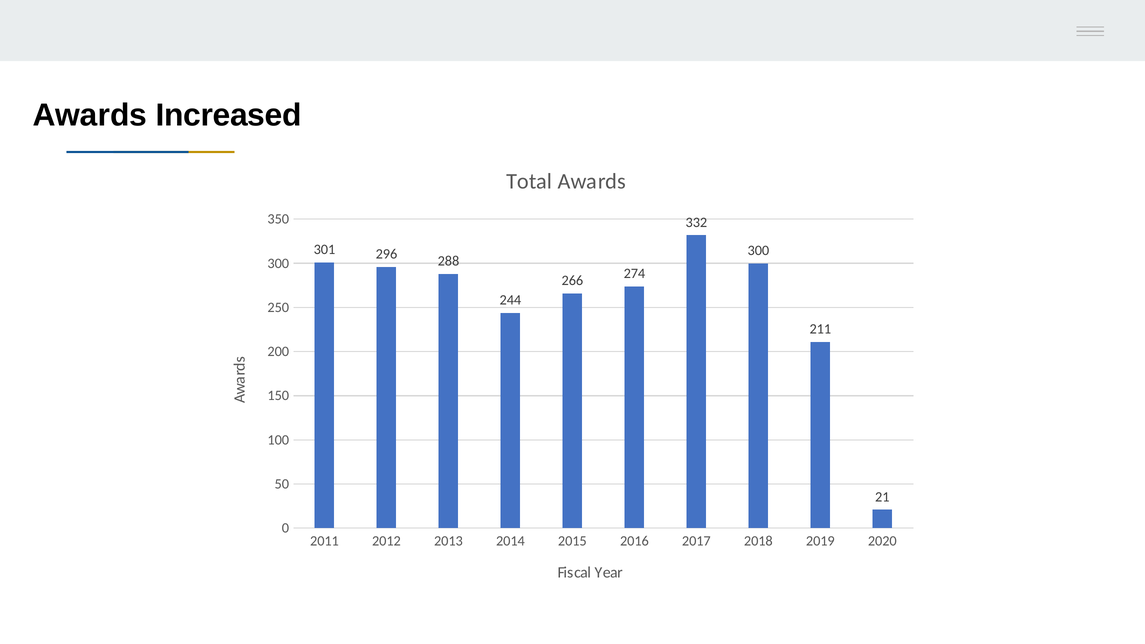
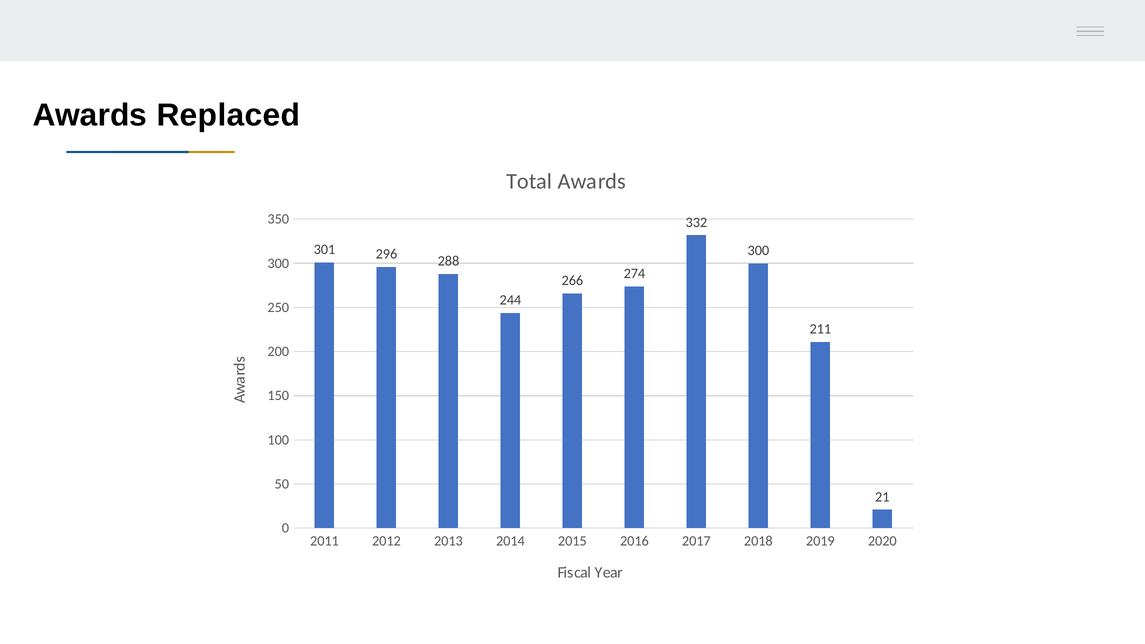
Increased: Increased -> Replaced (228, 115)
